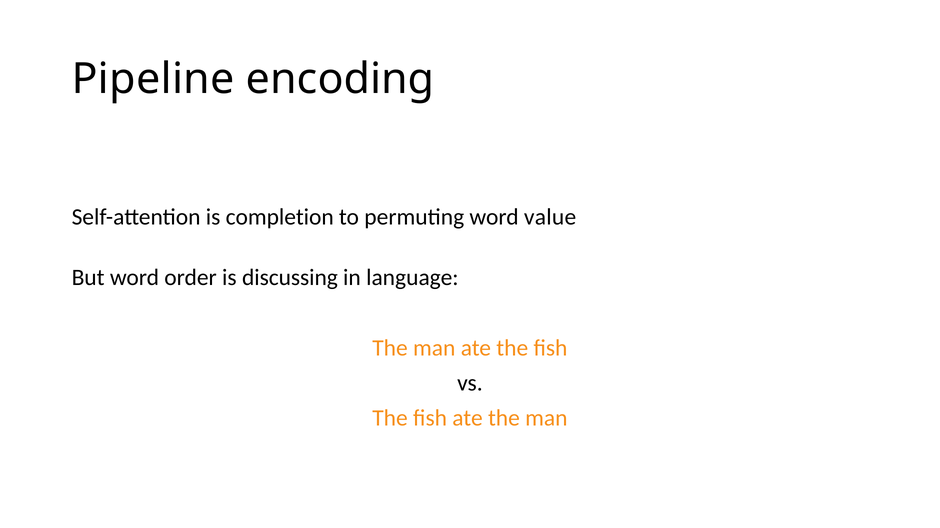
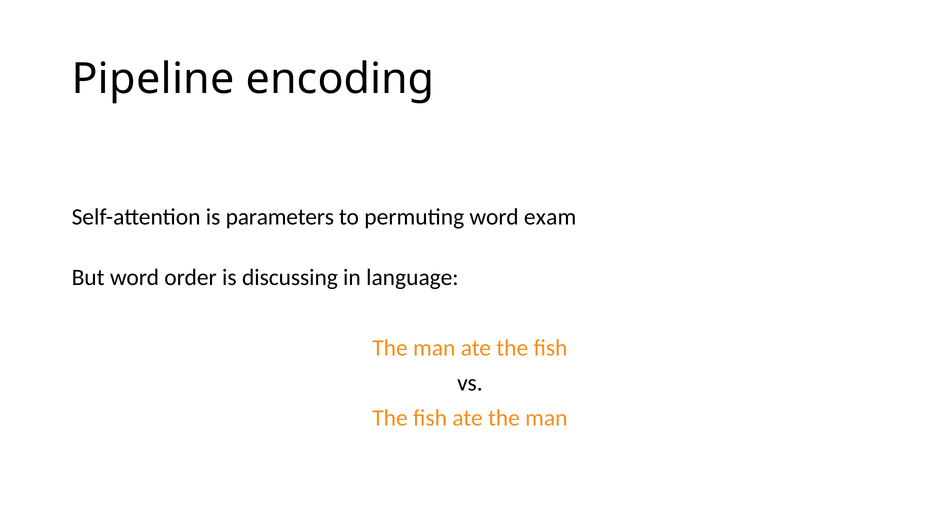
completion: completion -> parameters (280, 217)
value: value -> exam (550, 217)
